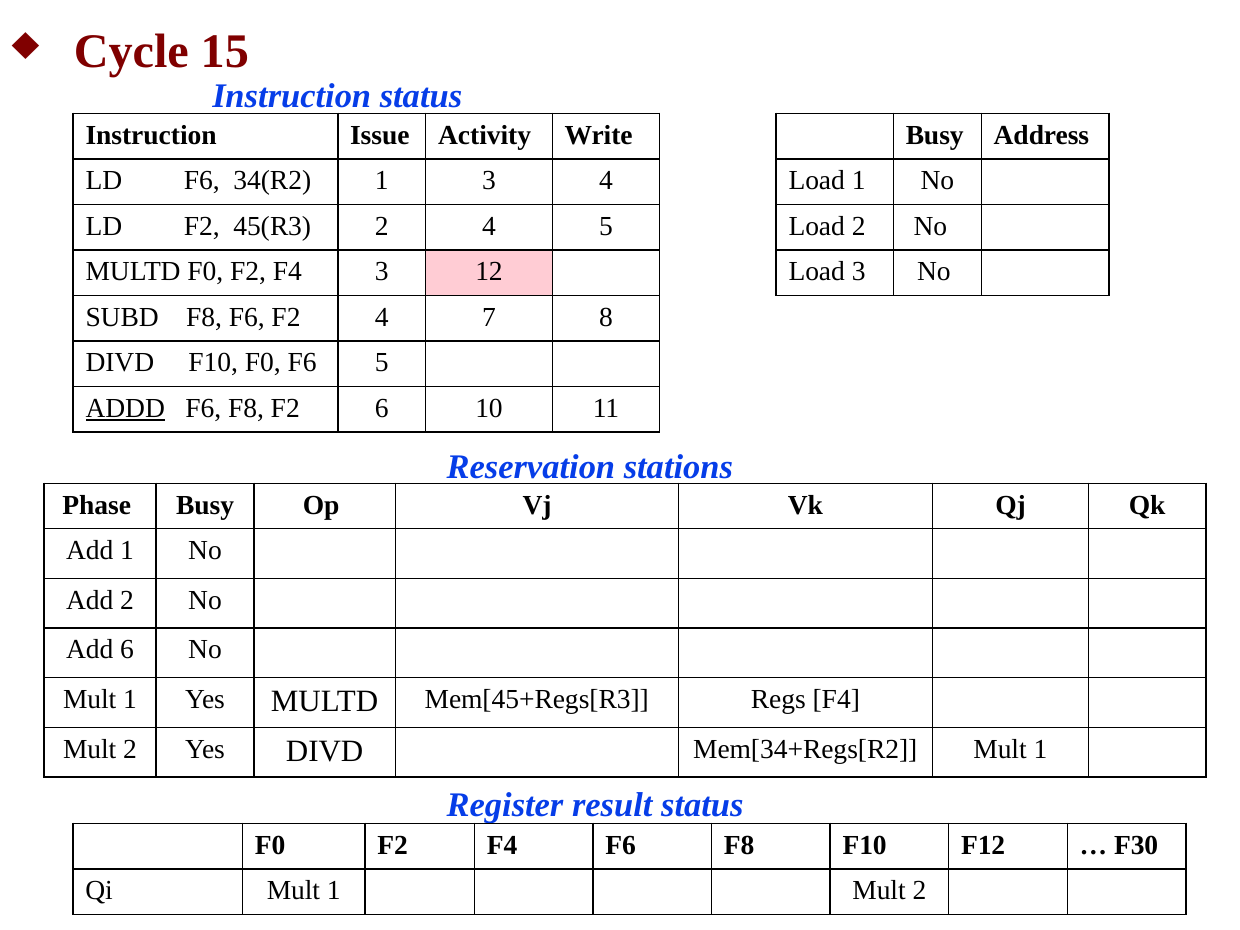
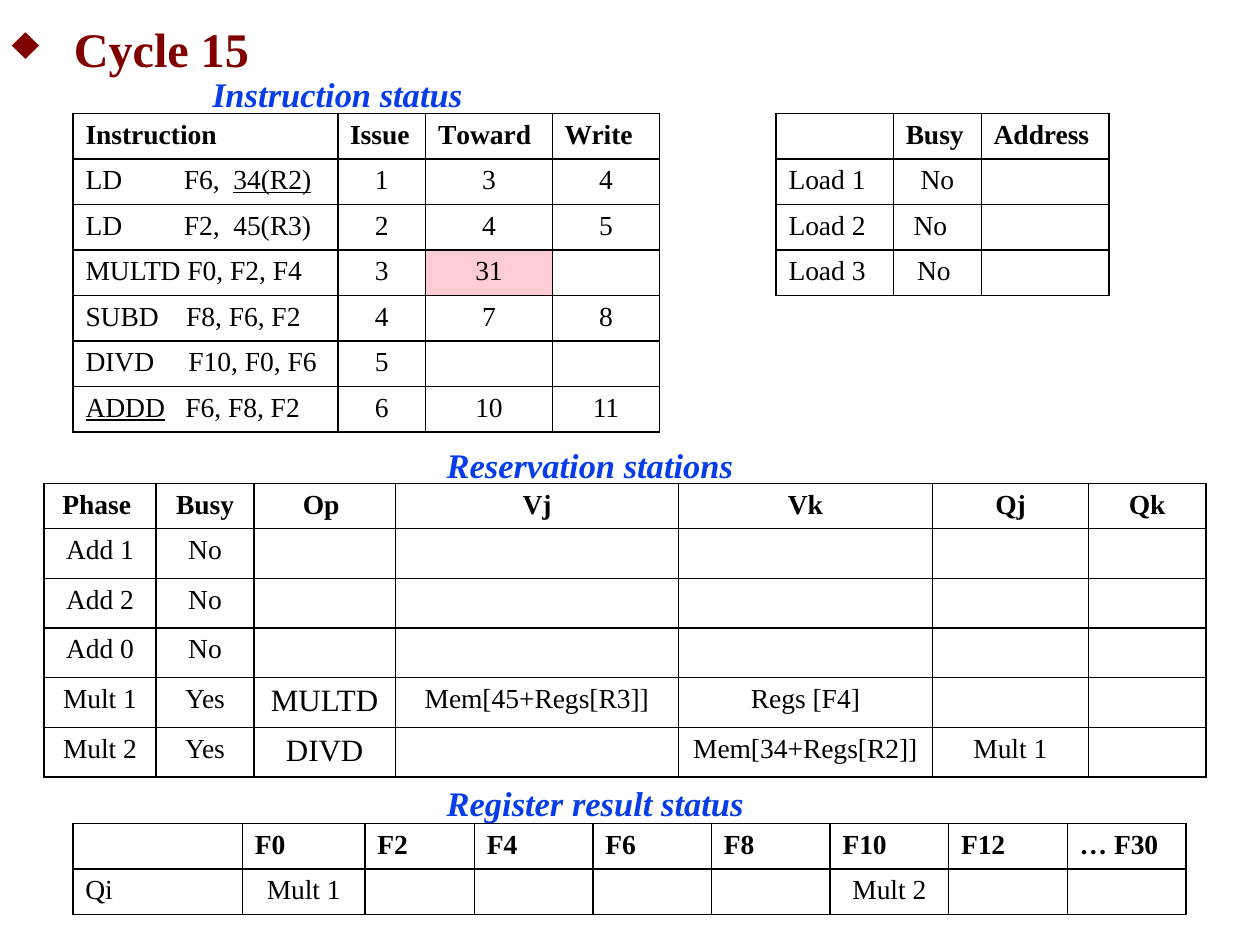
Activity: Activity -> Toward (485, 135)
34(R2 underline: none -> present (272, 181)
12: 12 -> 31 (489, 272)
Add 6: 6 -> 0 (127, 650)
